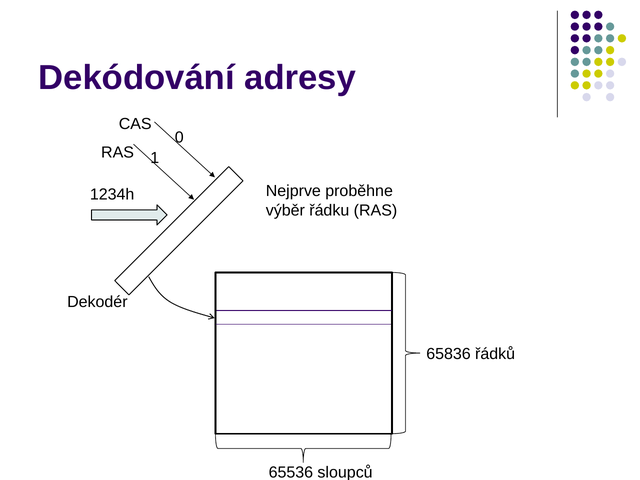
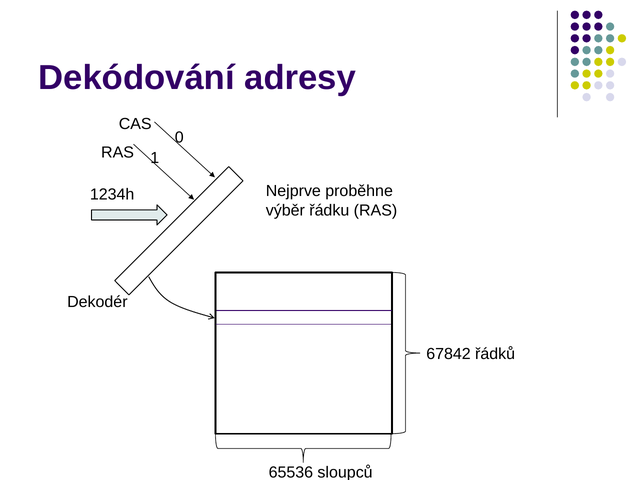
65836: 65836 -> 67842 (448, 354)
